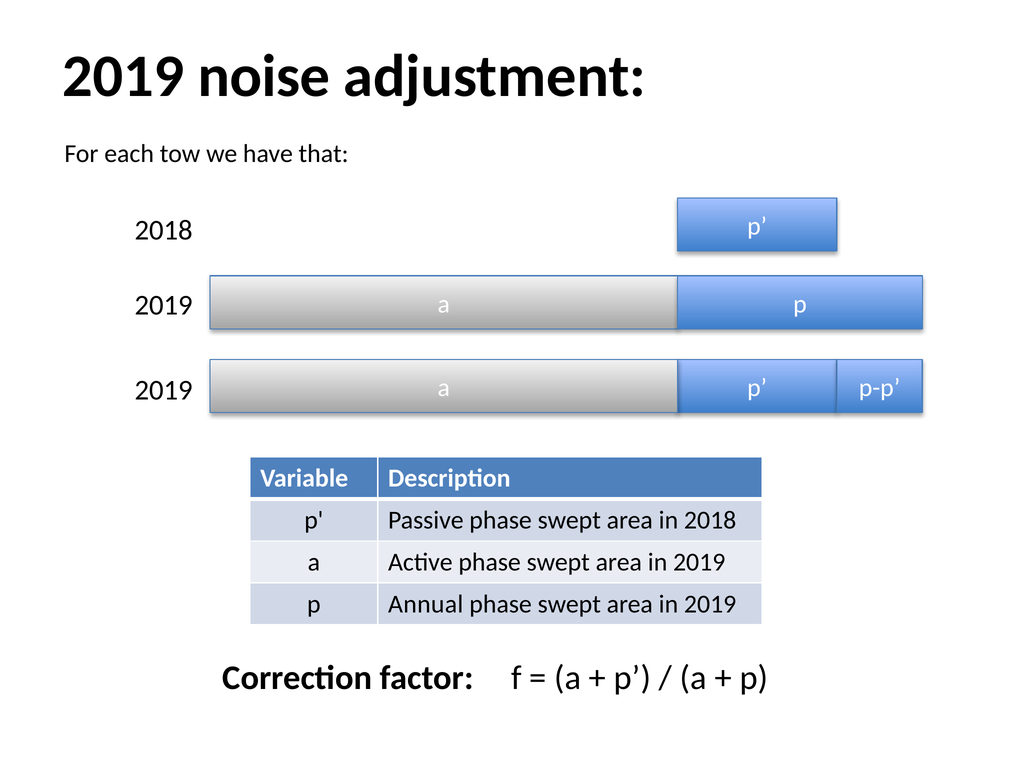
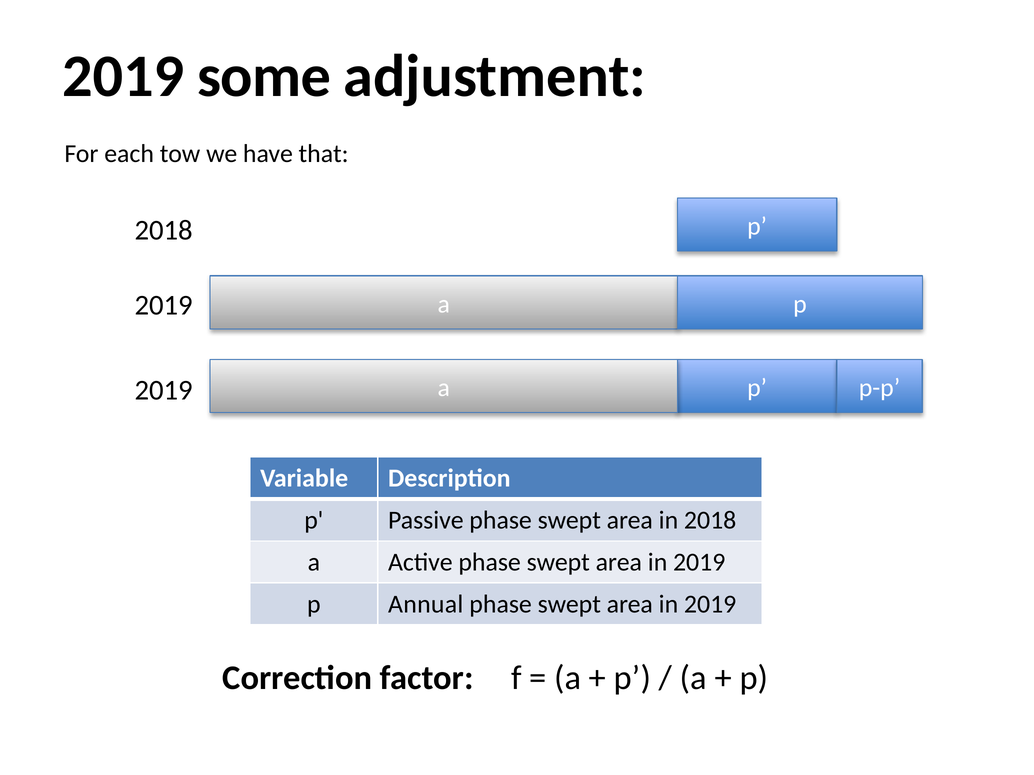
noise: noise -> some (264, 77)
